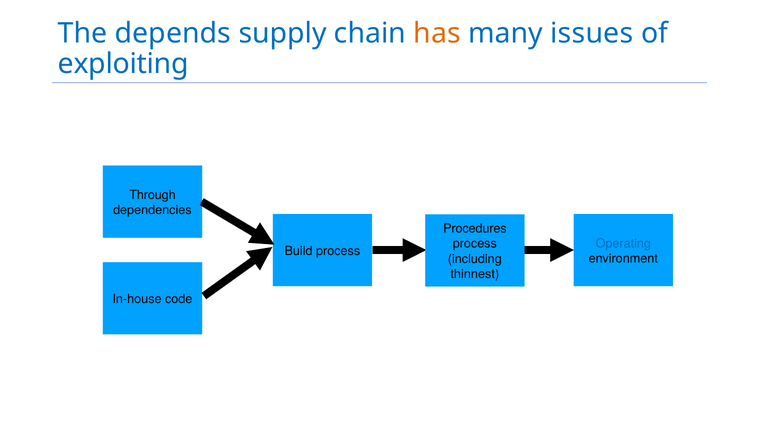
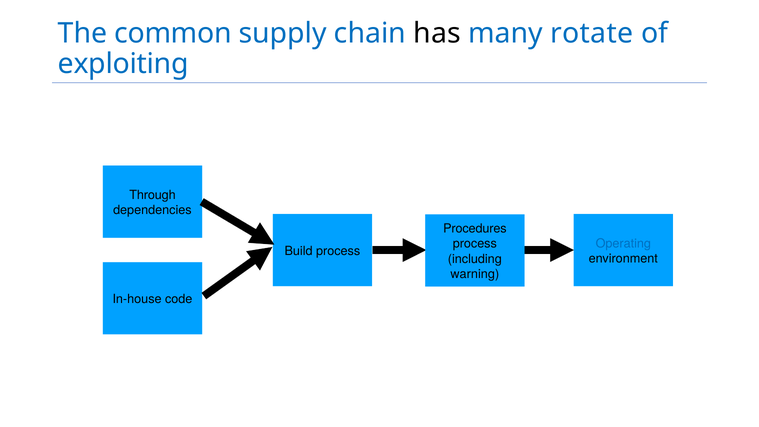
depends: depends -> common (173, 33)
has colour: orange -> black (437, 33)
issues: issues -> rotate (592, 33)
thinnest: thinnest -> warning (475, 274)
